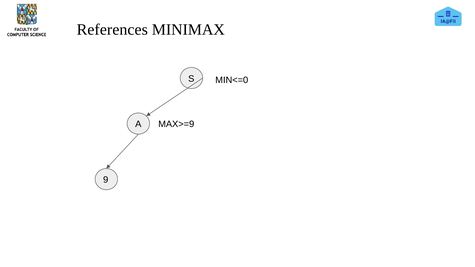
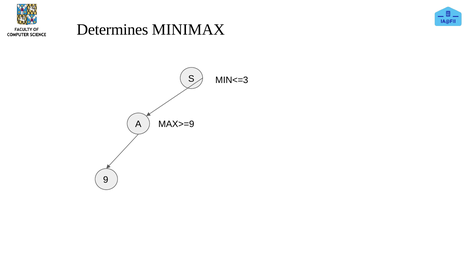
References: References -> Determines (112, 30)
MIN<=0: MIN<=0 -> MIN<=3 (232, 80)
